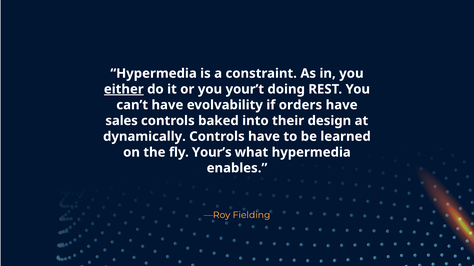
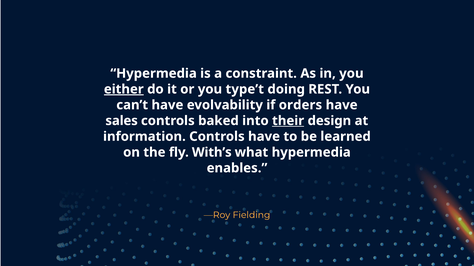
your’t: your’t -> type’t (245, 89)
their underline: none -> present (288, 121)
dynamically: dynamically -> information (144, 137)
Your’s: Your’s -> With’s (212, 153)
